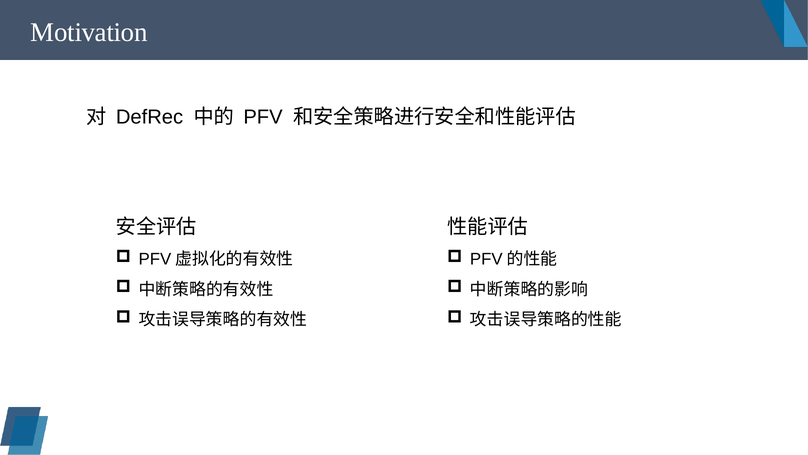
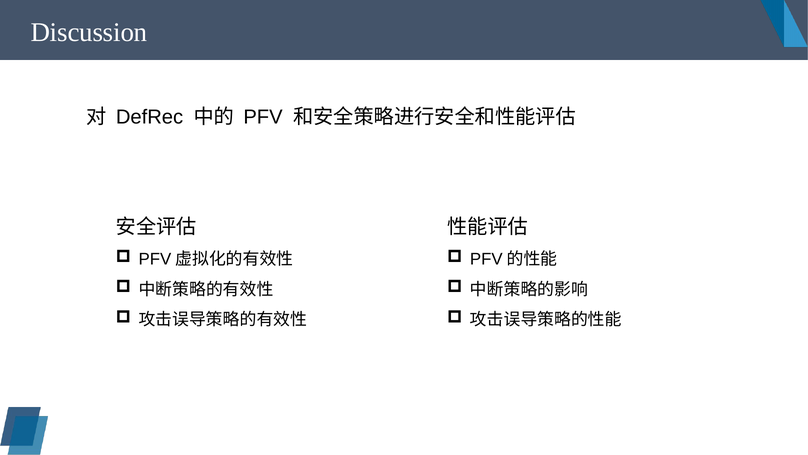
Motivation: Motivation -> Discussion (89, 32)
